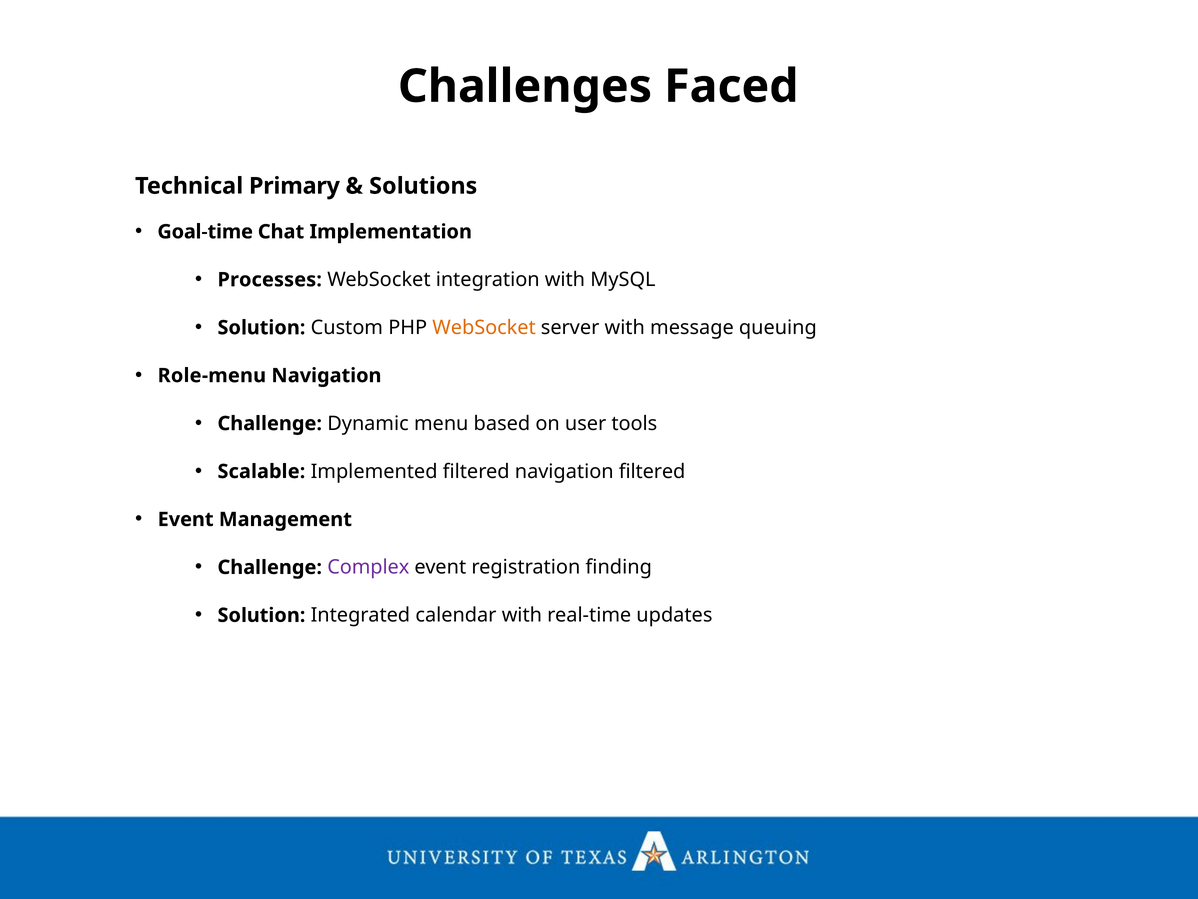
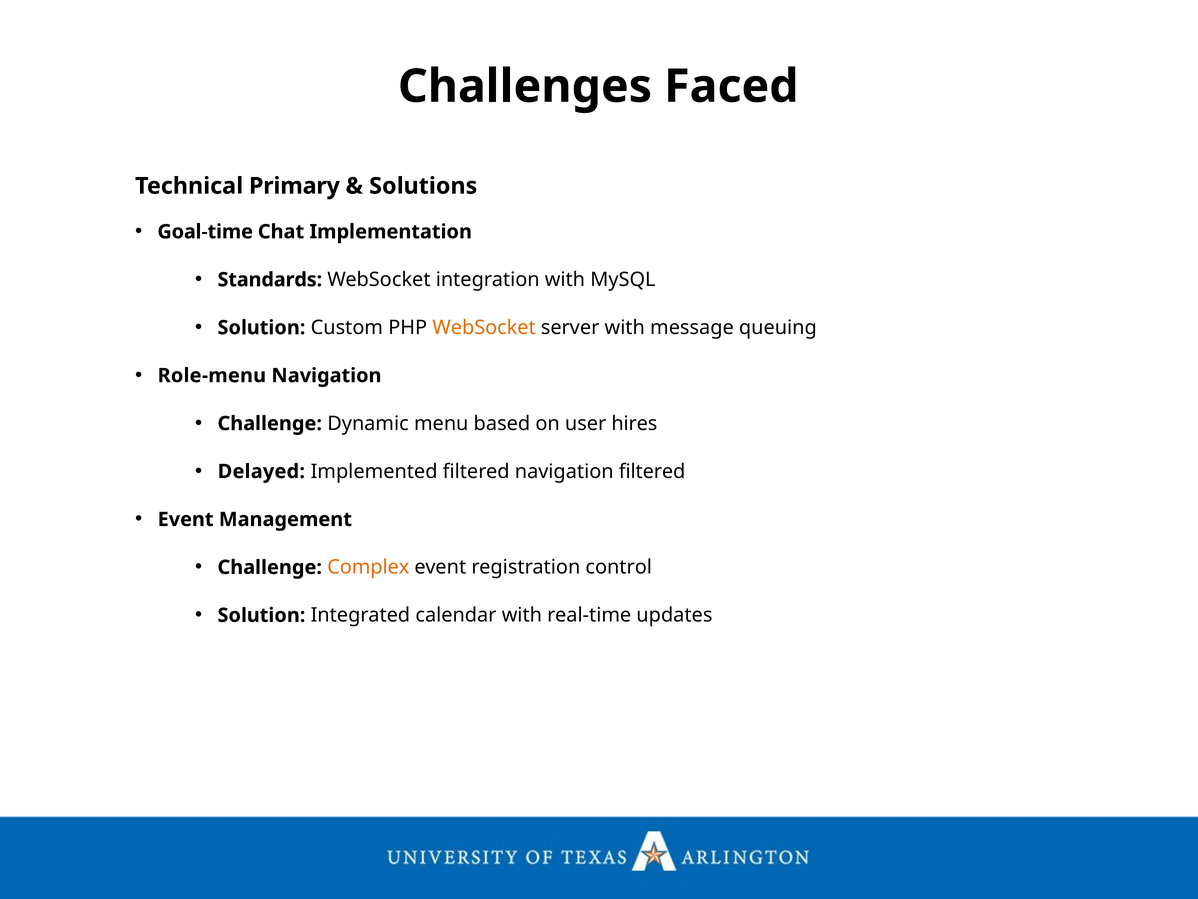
Processes: Processes -> Standards (270, 280)
tools: tools -> hires (634, 423)
Scalable: Scalable -> Delayed (261, 471)
Complex colour: purple -> orange (368, 567)
finding: finding -> control (619, 567)
